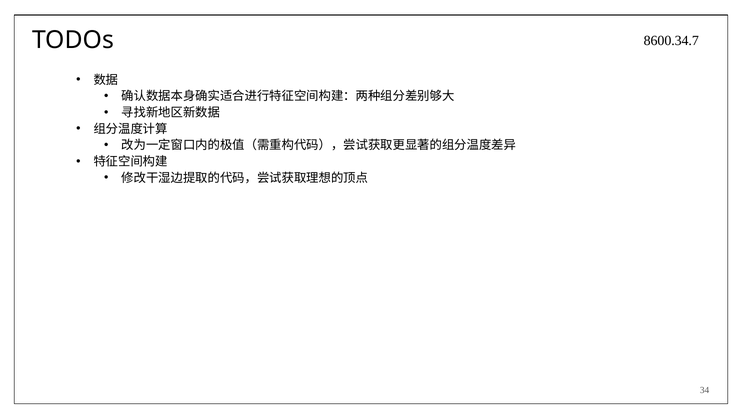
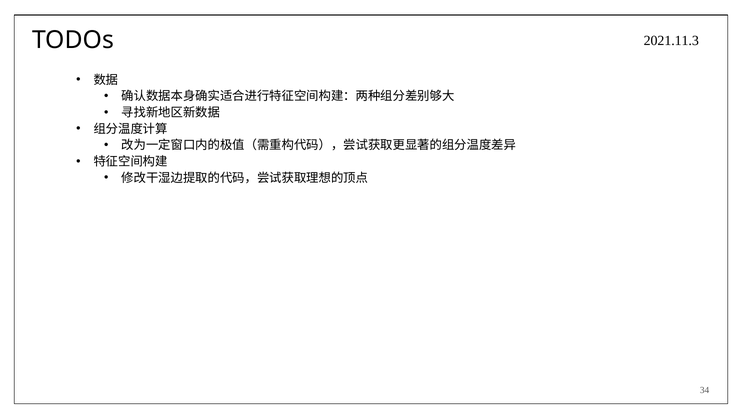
8600.34.7: 8600.34.7 -> 2021.11.3 (671, 41)
